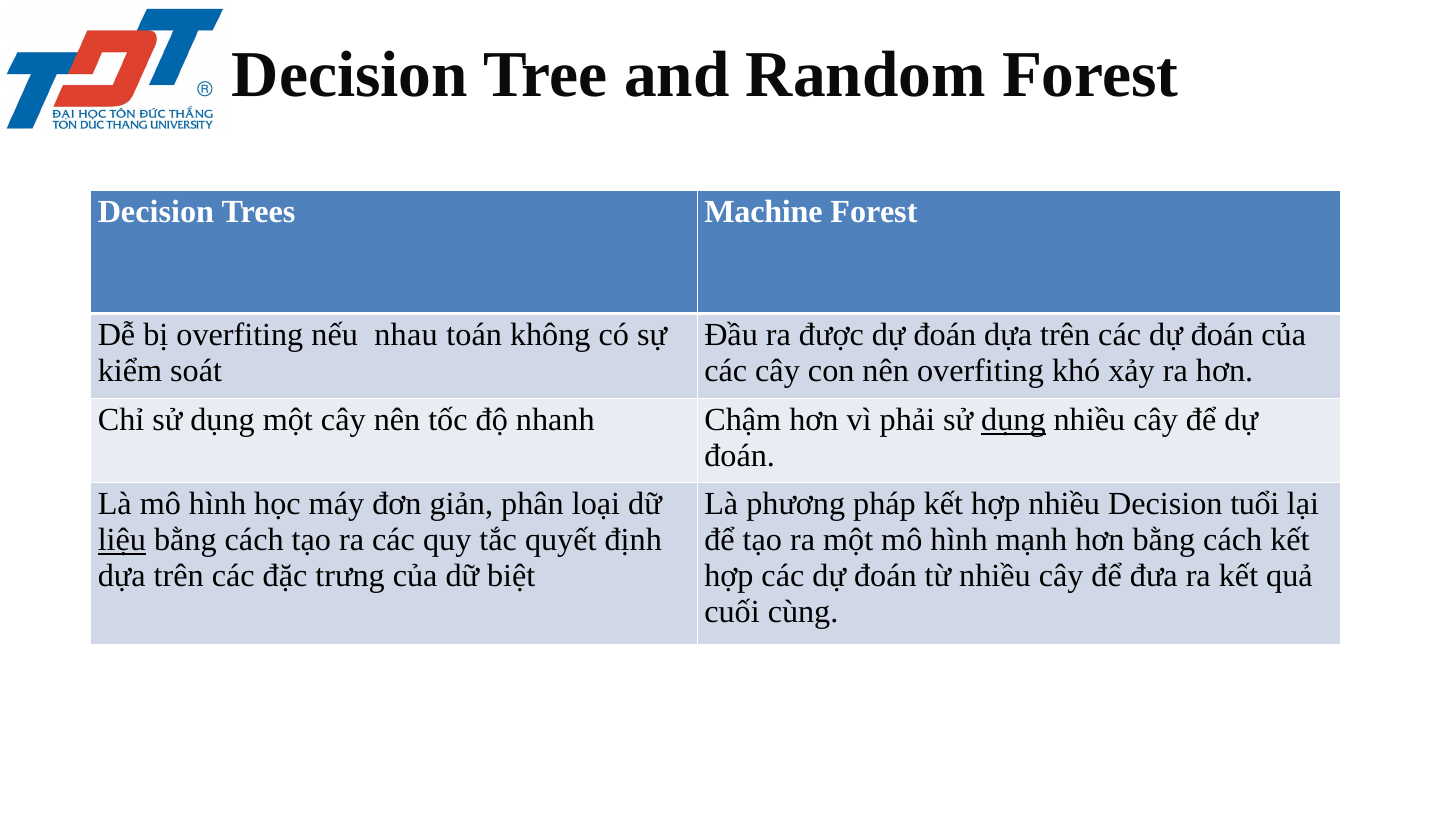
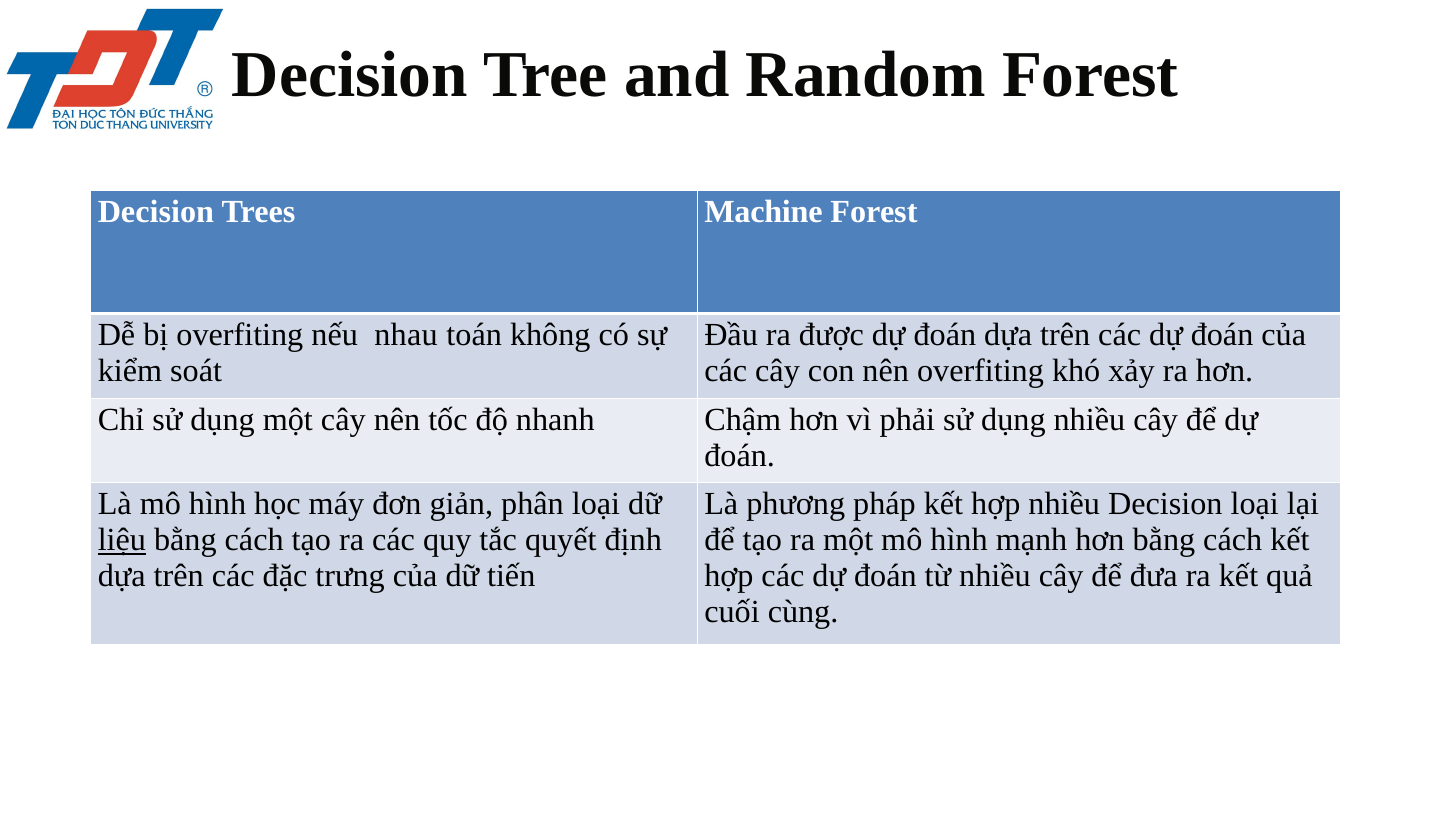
dụng underline: present -> none (1013, 420)
Decision tuổi: tuổi -> loại (1255, 504)
biệt: biệt -> tiến (511, 576)
